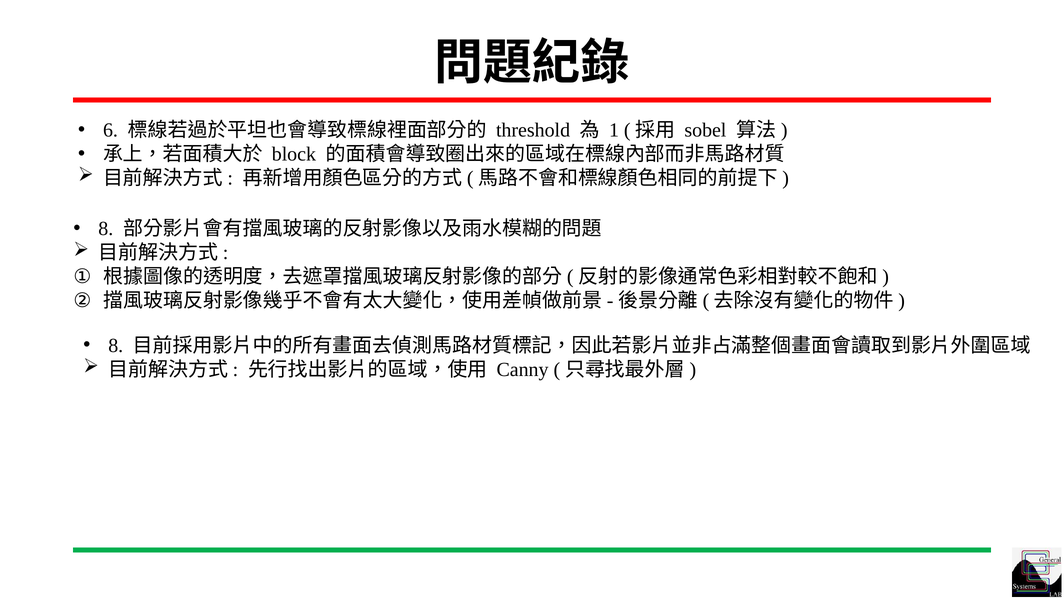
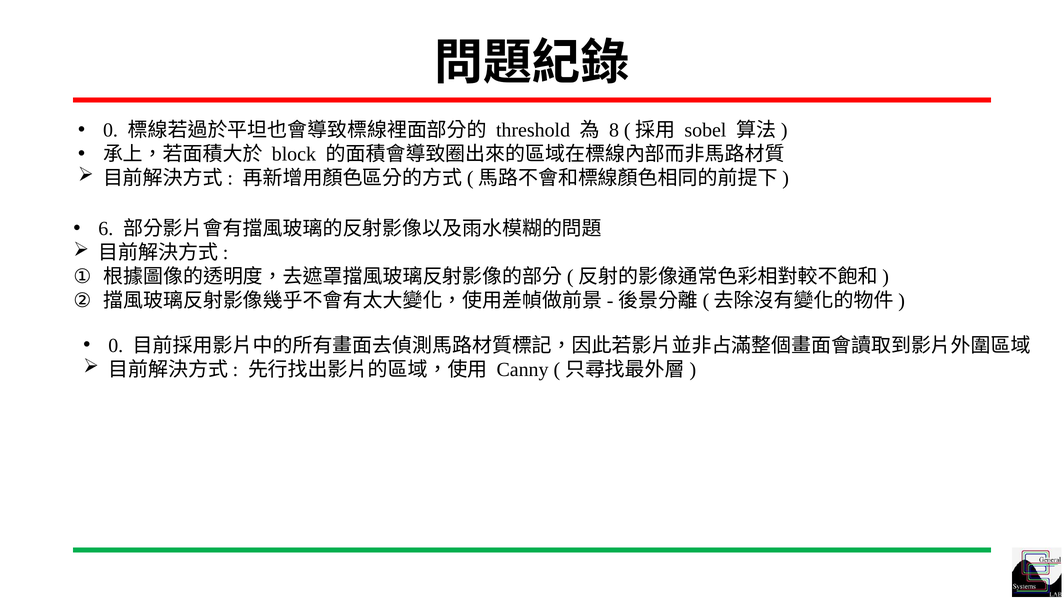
6: 6 -> 0 (110, 130)
1: 1 -> 8 (614, 130)
8: 8 -> 6 (106, 229)
8: 8 -> 0 (116, 345)
